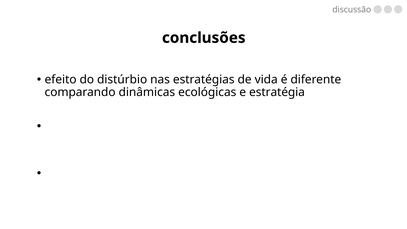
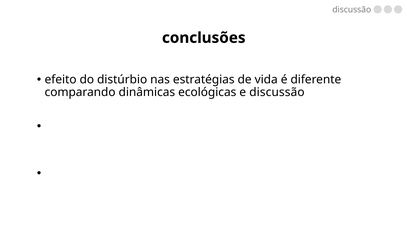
e estratégia: estratégia -> discussão (277, 92)
